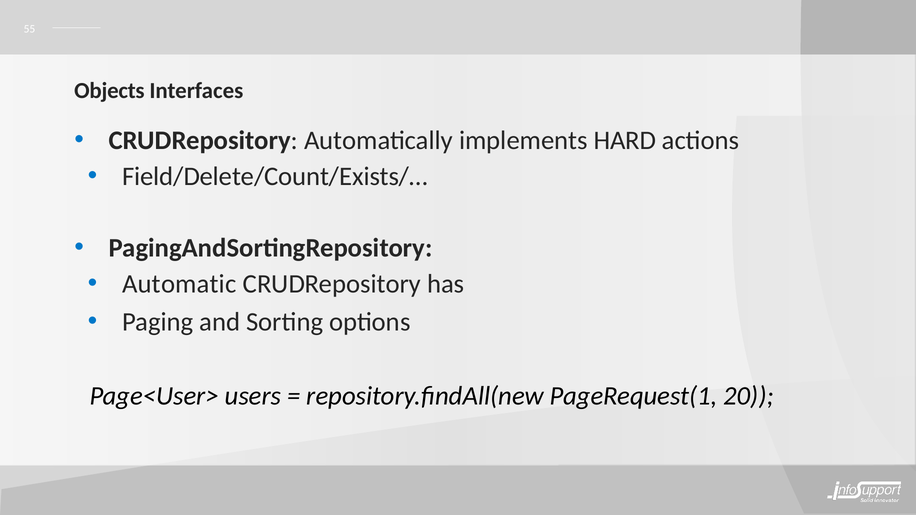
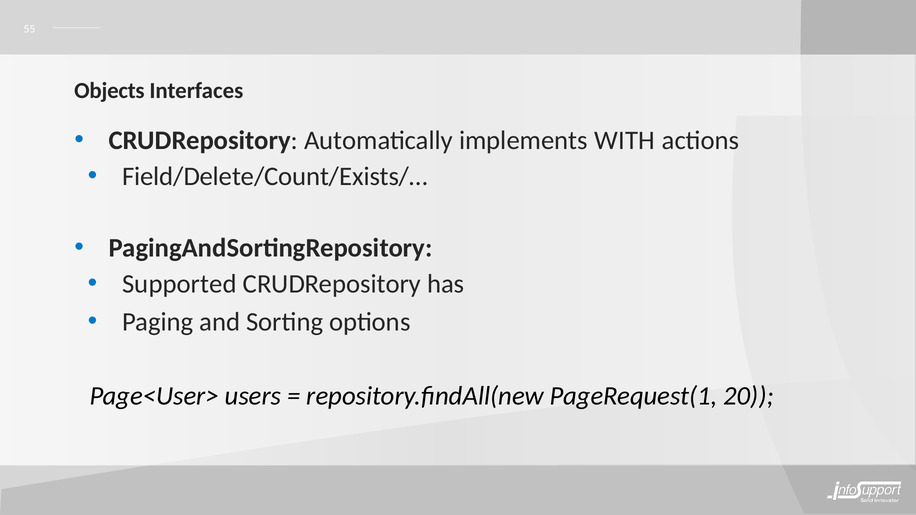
HARD: HARD -> WITH (625, 141)
Automatic: Automatic -> Supported (179, 284)
